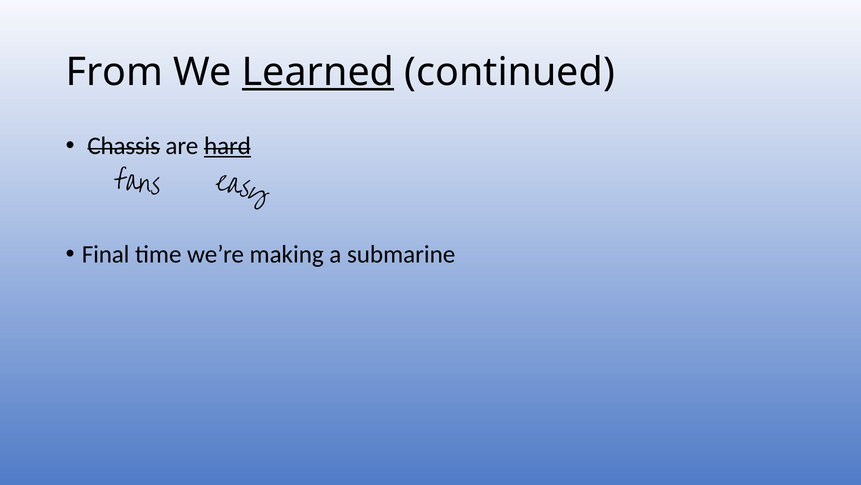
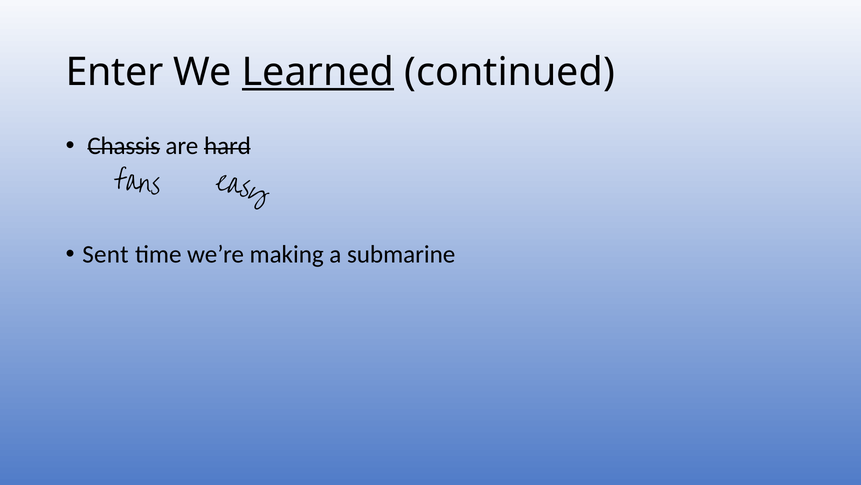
From: From -> Enter (115, 72)
hard underline: present -> none (227, 146)
Final: Final -> Sent (105, 254)
